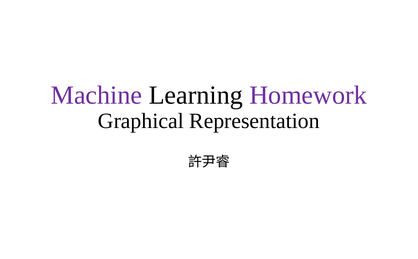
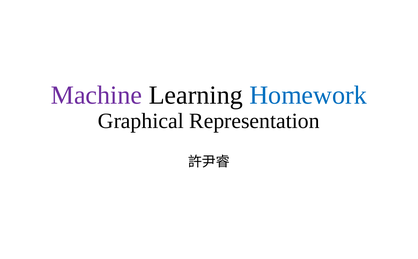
Homework colour: purple -> blue (308, 95)
